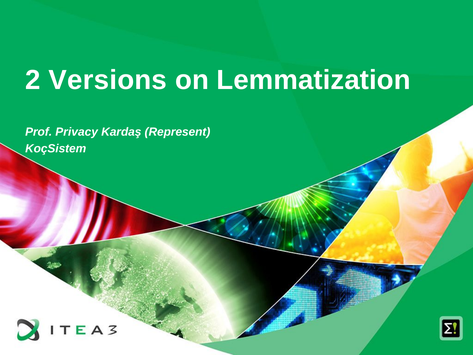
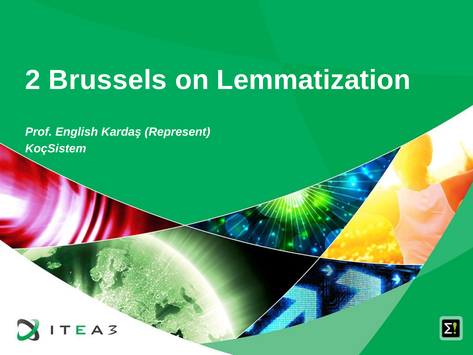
Versions: Versions -> Brussels (108, 80)
Privacy: Privacy -> English (77, 132)
